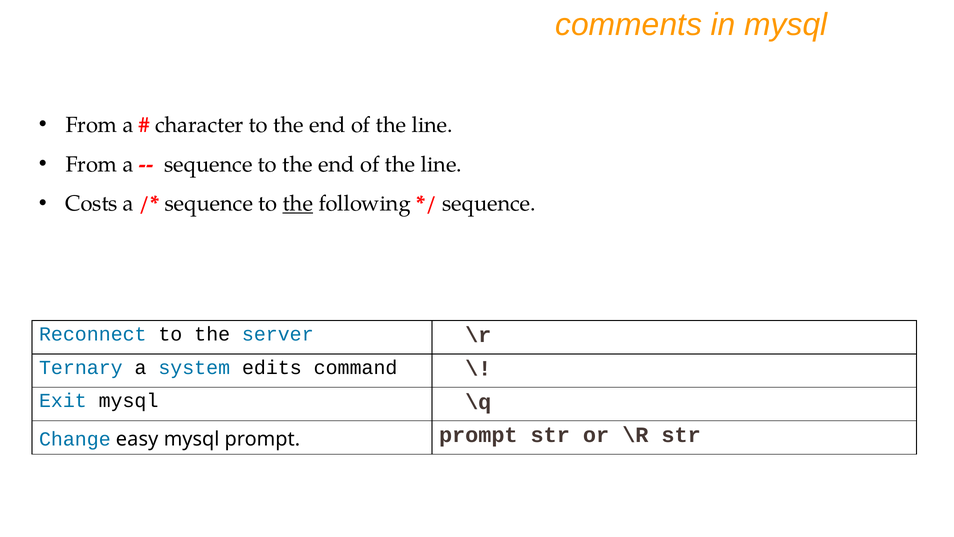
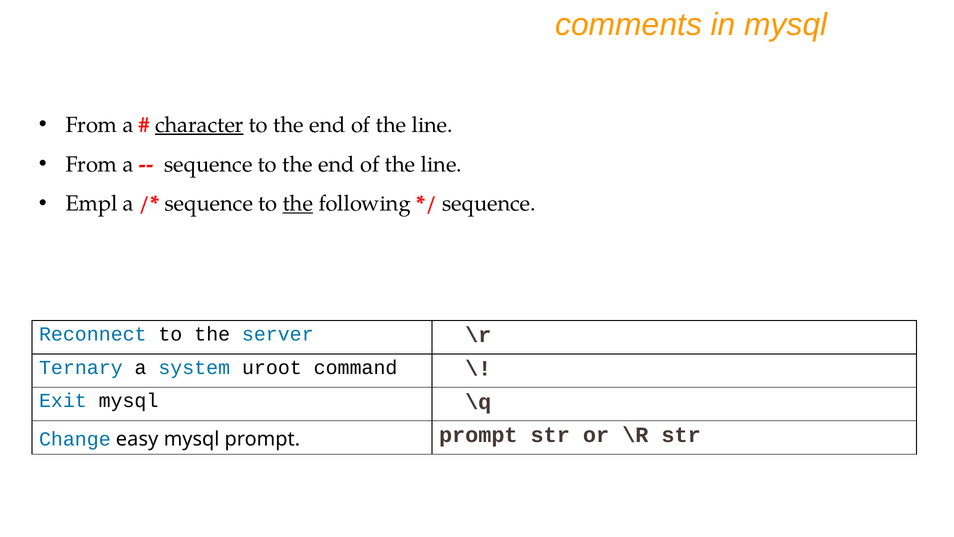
character underline: none -> present (199, 125)
Costs: Costs -> Empl (92, 204)
edits: edits -> uroot (272, 367)
